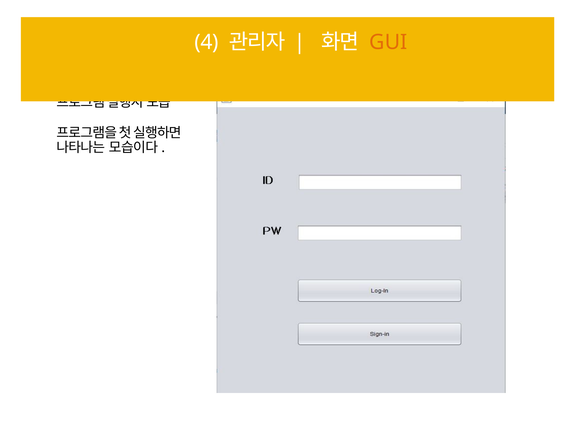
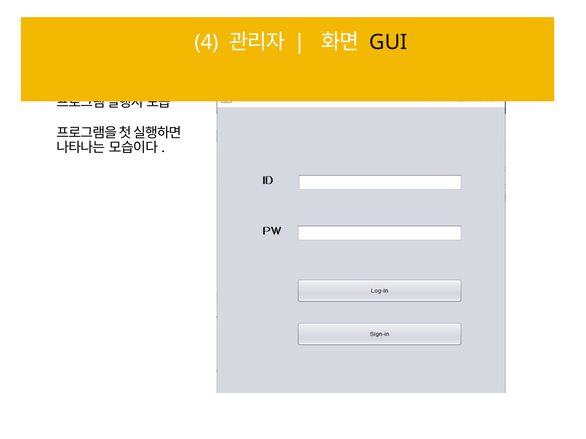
GUI colour: orange -> black (388, 42)
